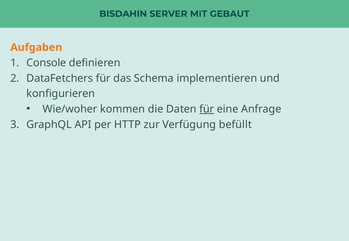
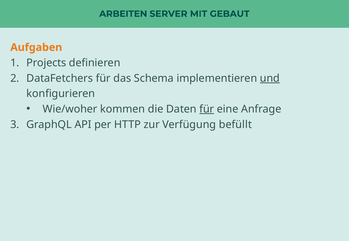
BISDAHIN: BISDAHIN -> ARBEITEN (123, 14)
Console: Console -> Projects (46, 63)
und underline: none -> present (270, 78)
